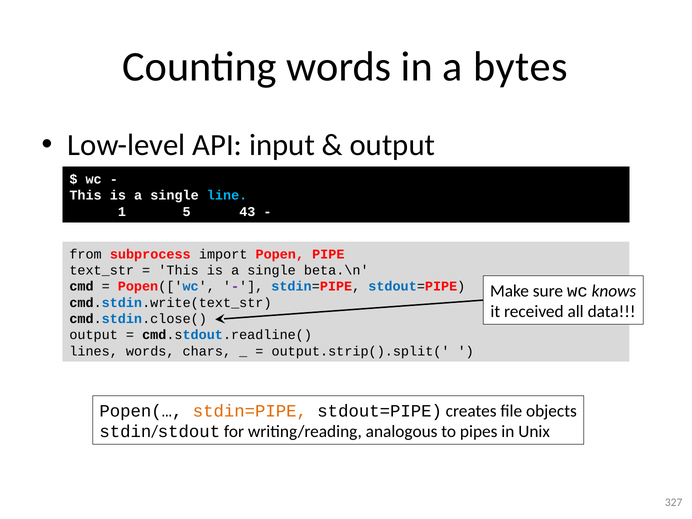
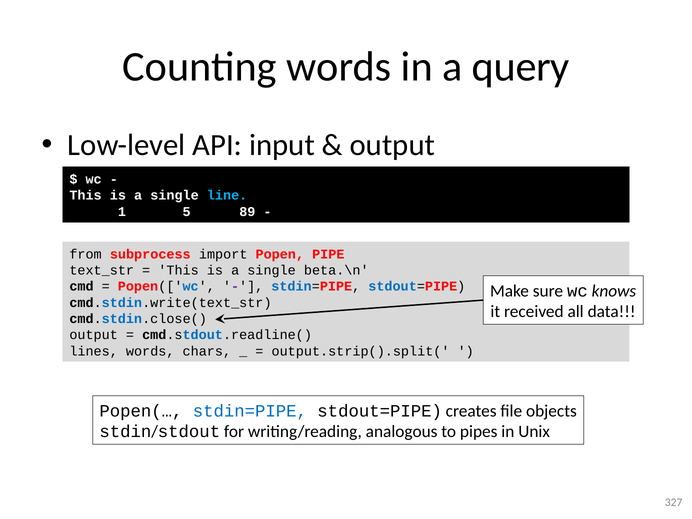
bytes: bytes -> query (521, 67)
43: 43 -> 89 (247, 212)
stdin=PIPE colour: orange -> blue (250, 411)
